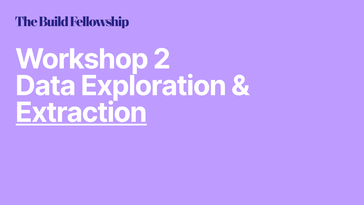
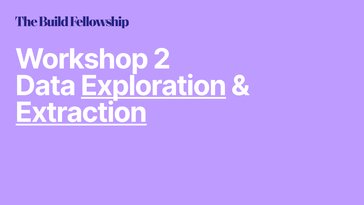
Exploration underline: none -> present (154, 86)
